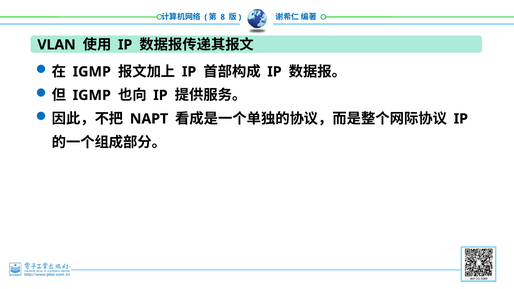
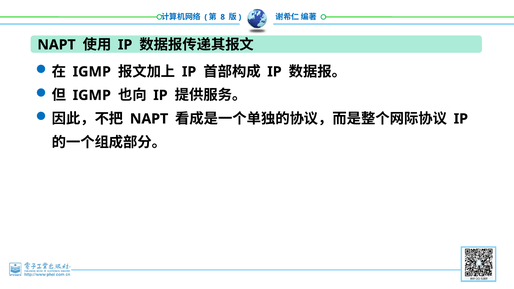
VLAN: VLAN -> NAPT (57, 45)
